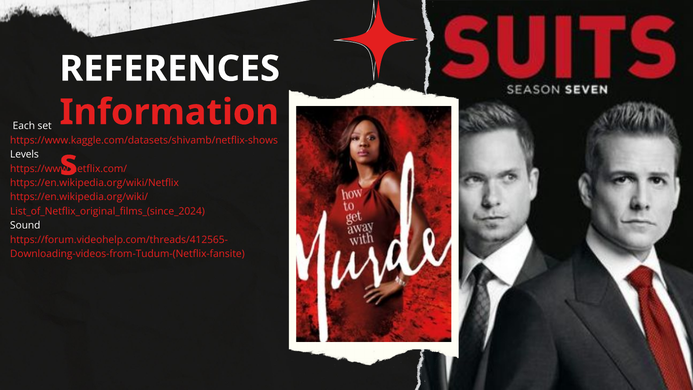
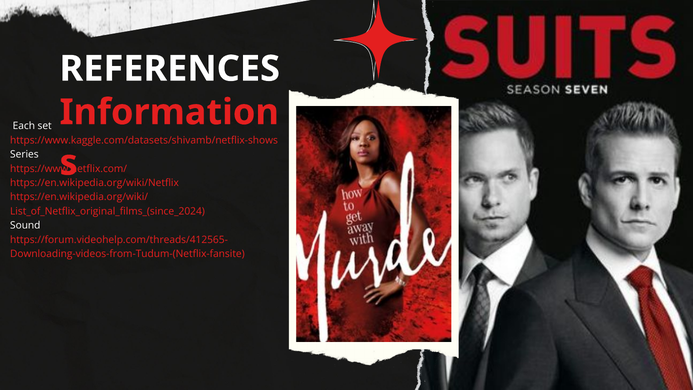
Levels: Levels -> Series (24, 154)
